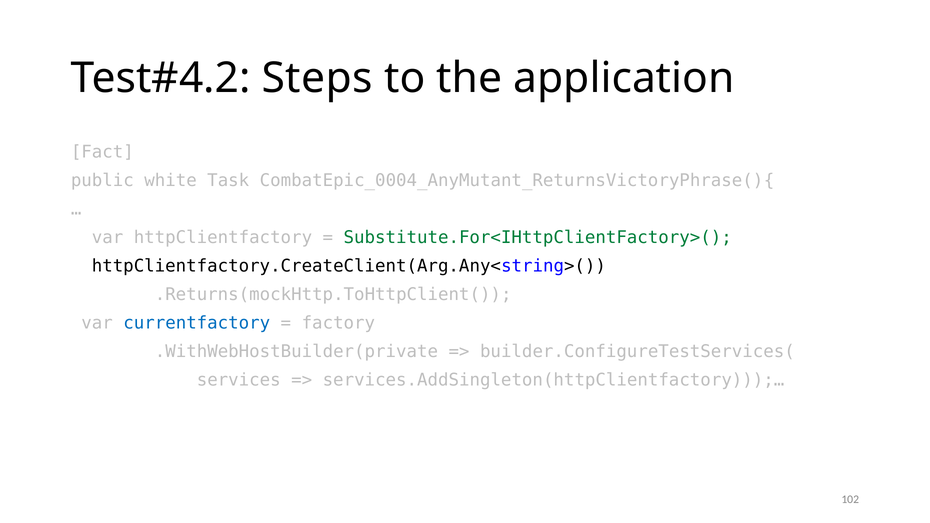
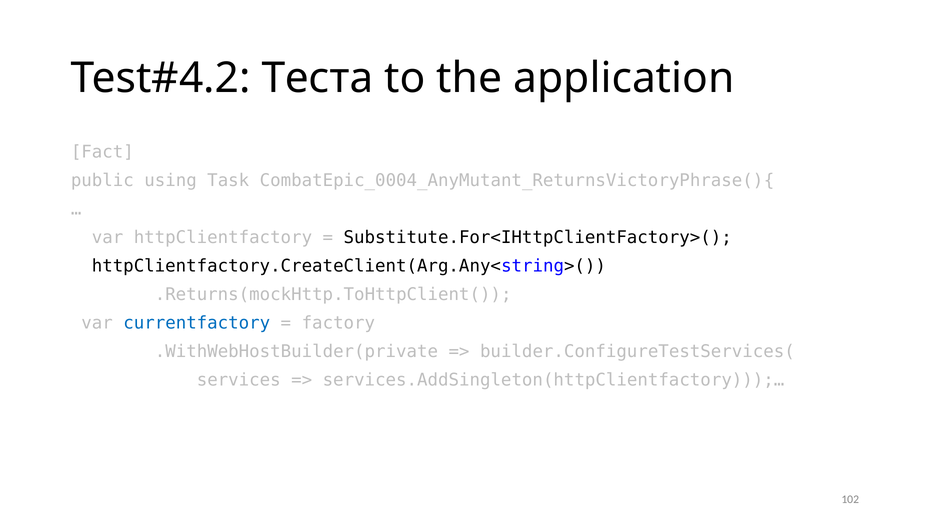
Steps: Steps -> Теста (317, 78)
white: white -> using (171, 181)
Substitute.For<IHttpClientFactory>( colour: green -> black (538, 238)
